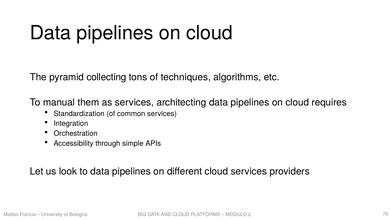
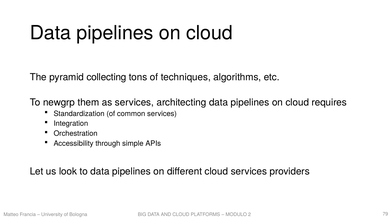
manual: manual -> newgrp (59, 102)
